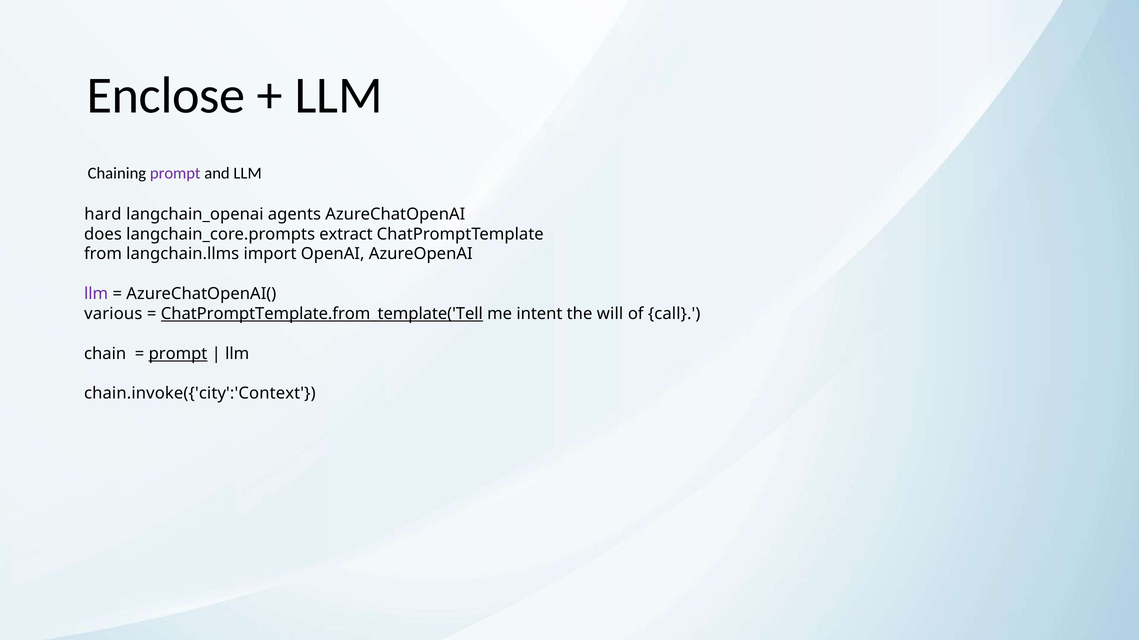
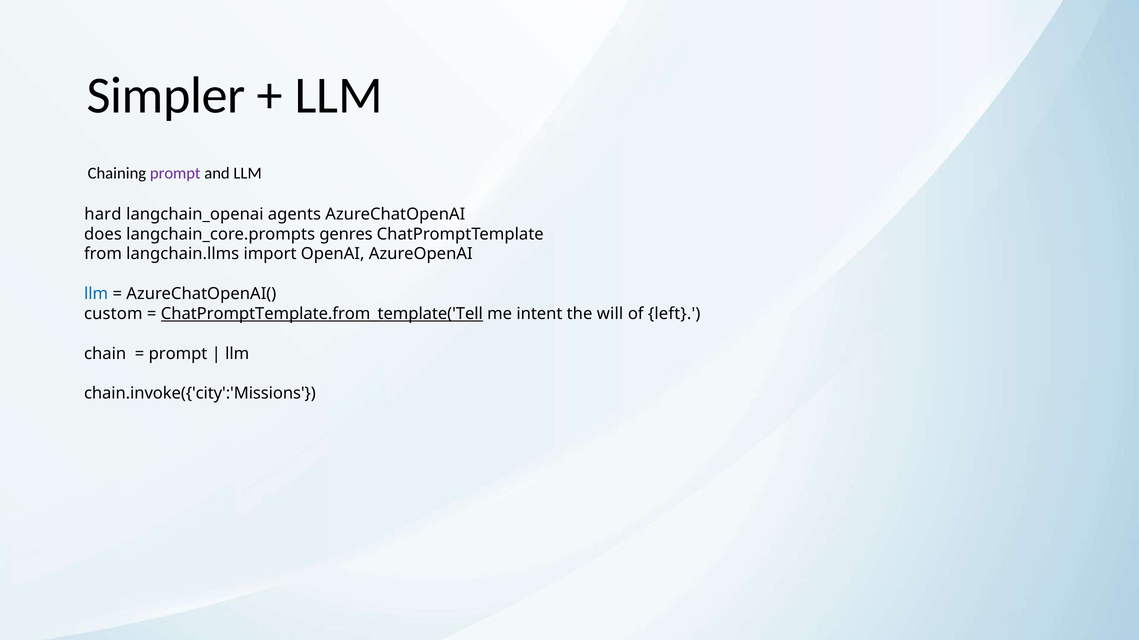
Enclose: Enclose -> Simpler (166, 96)
extract: extract -> genres (346, 234)
llm colour: purple -> blue (96, 294)
various: various -> custom (113, 314)
call: call -> left (674, 314)
prompt underline: present -> none (178, 354)
chain.invoke({'city':'Context: chain.invoke({'city':'Context -> chain.invoke({'city':'Missions (200, 394)
